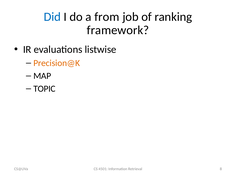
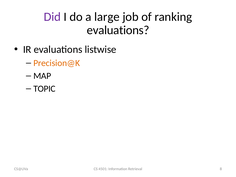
Did colour: blue -> purple (52, 17)
from: from -> large (107, 17)
framework: framework -> evaluations (118, 30)
